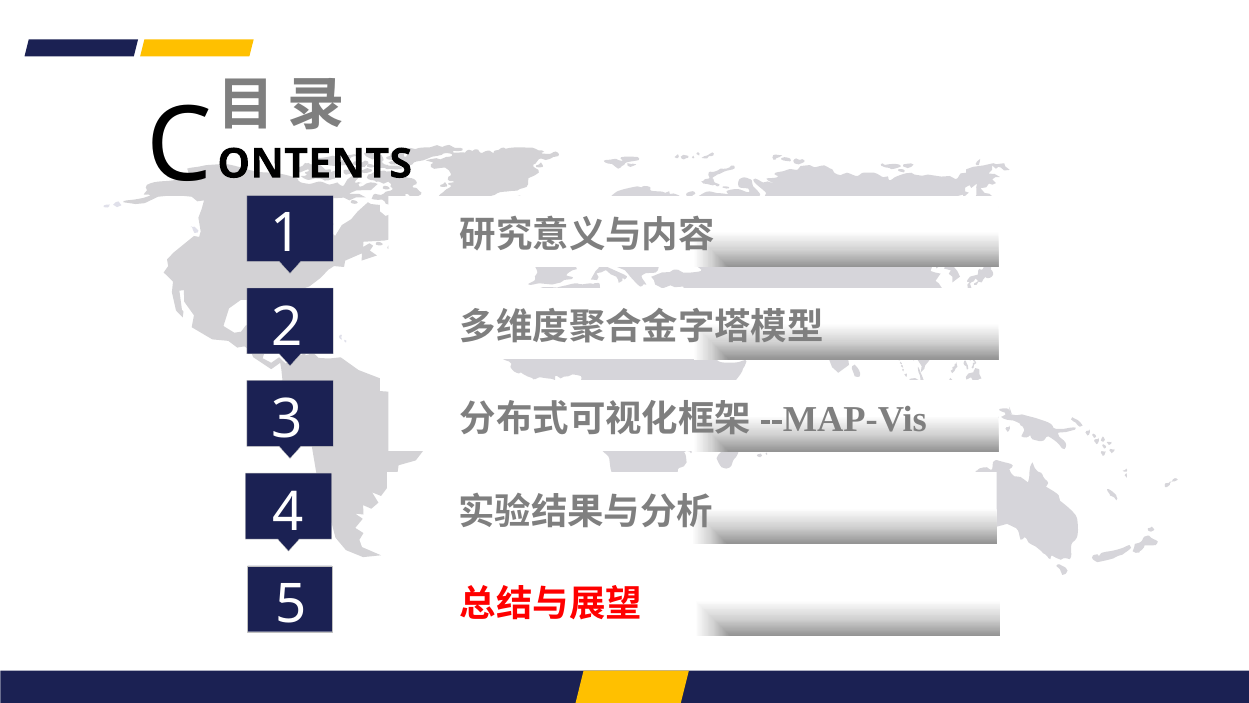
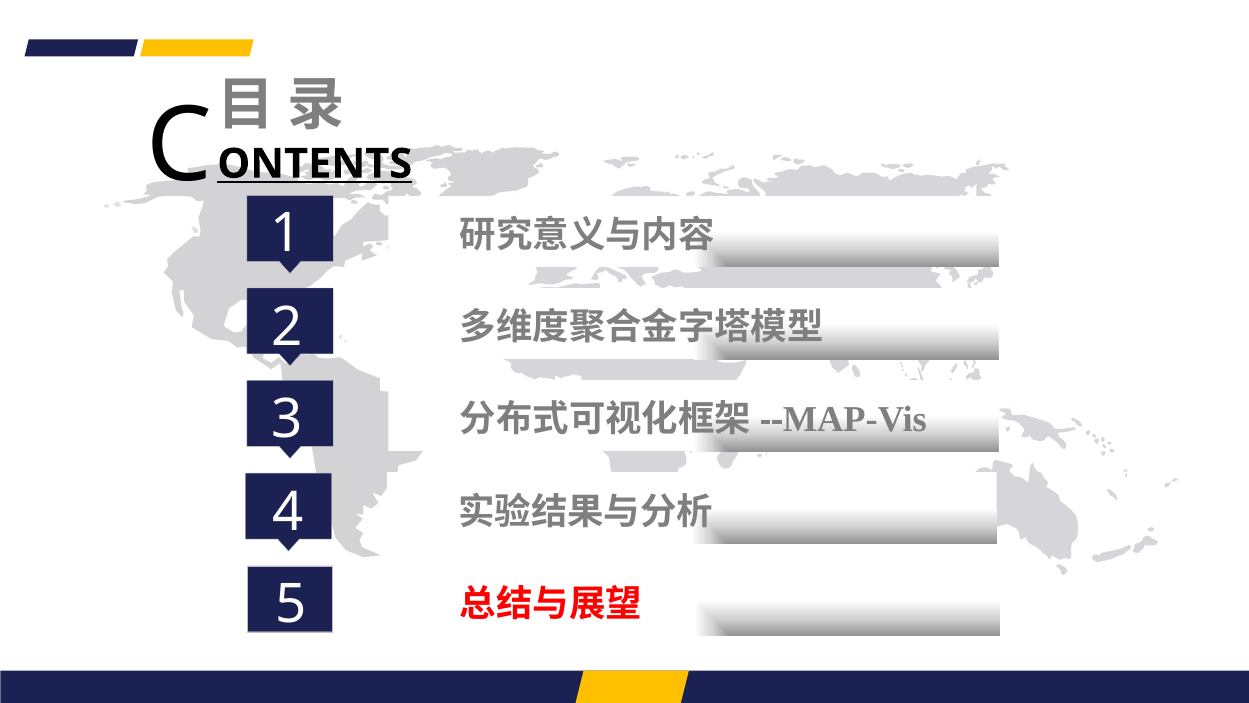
ONTENTS underline: none -> present (315, 164)
